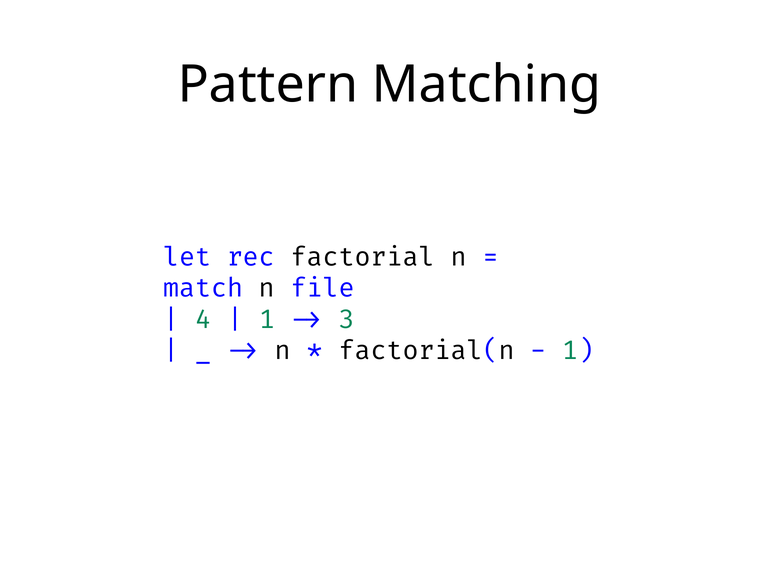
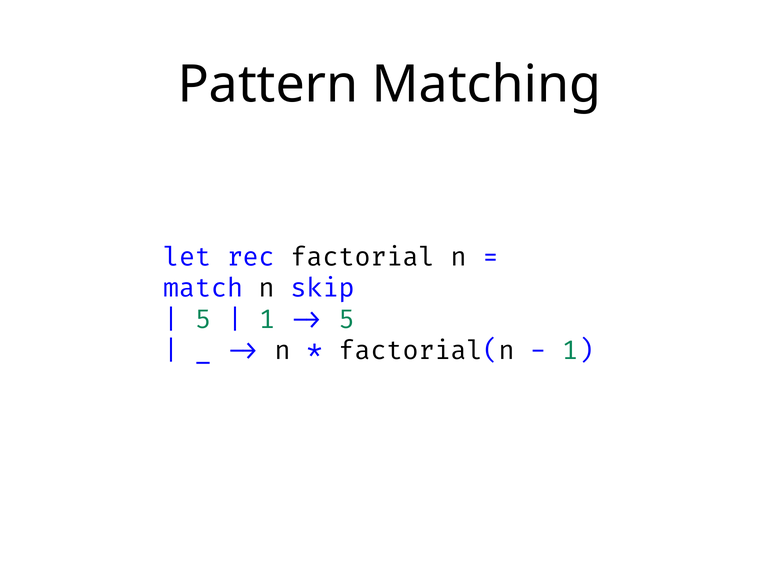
file: file -> skip (323, 288)
4: 4 -> 5 (203, 320)
3: 3 -> 5 (347, 320)
